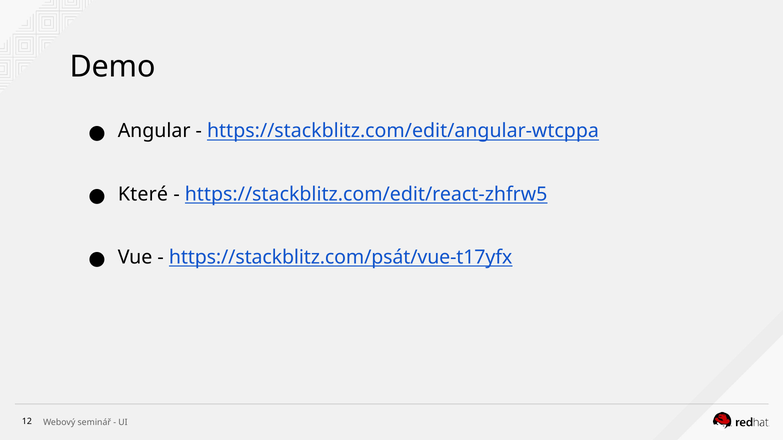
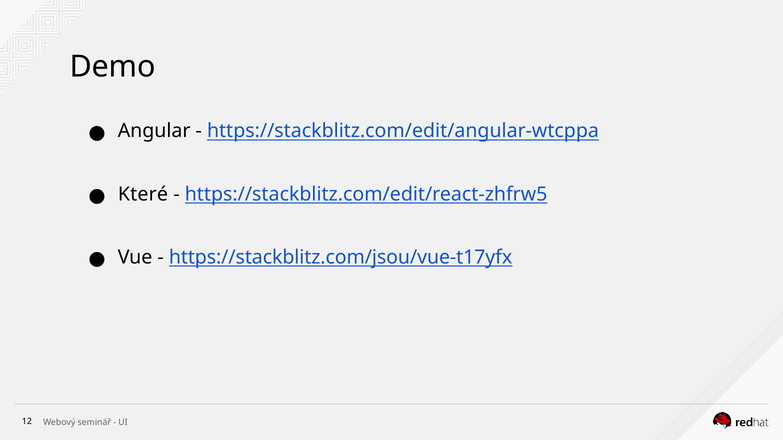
https://stackblitz.com/psát/vue-t17yfx: https://stackblitz.com/psát/vue-t17yfx -> https://stackblitz.com/jsou/vue-t17yfx (341, 257)
